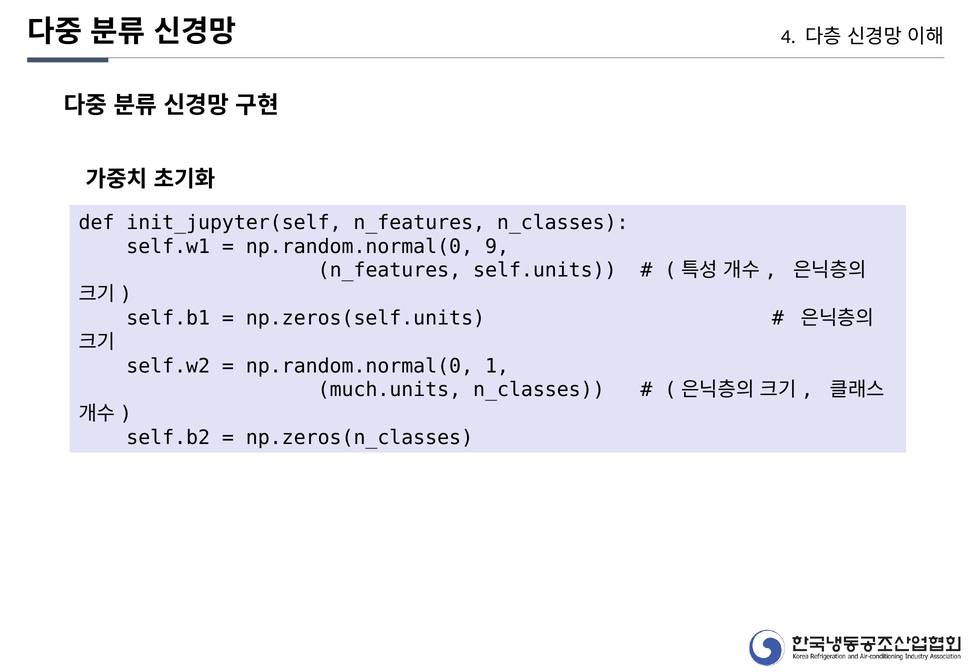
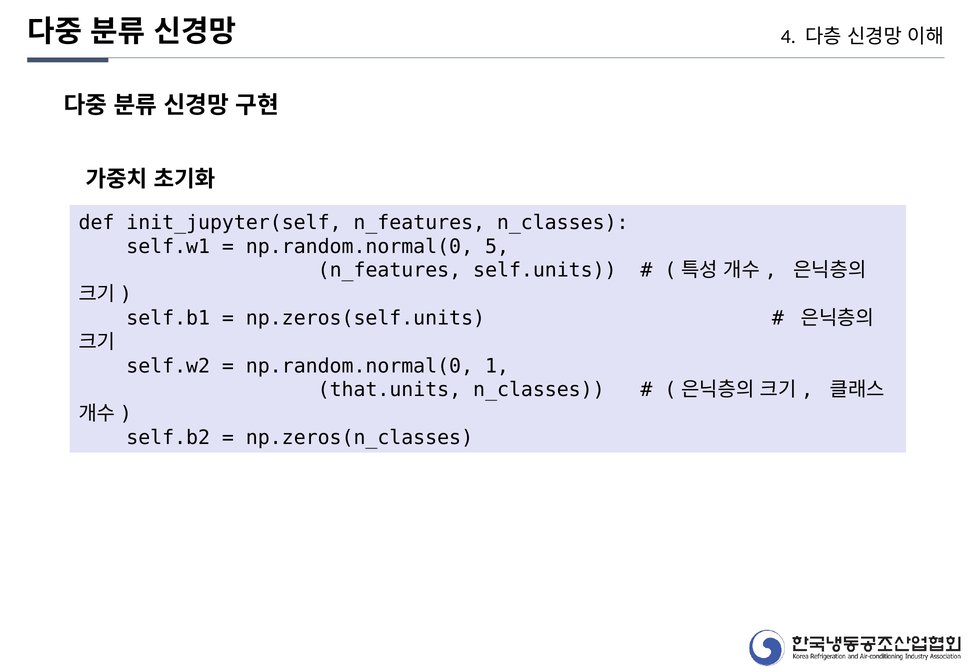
9: 9 -> 5 (497, 247)
much.units: much.units -> that.units (389, 390)
